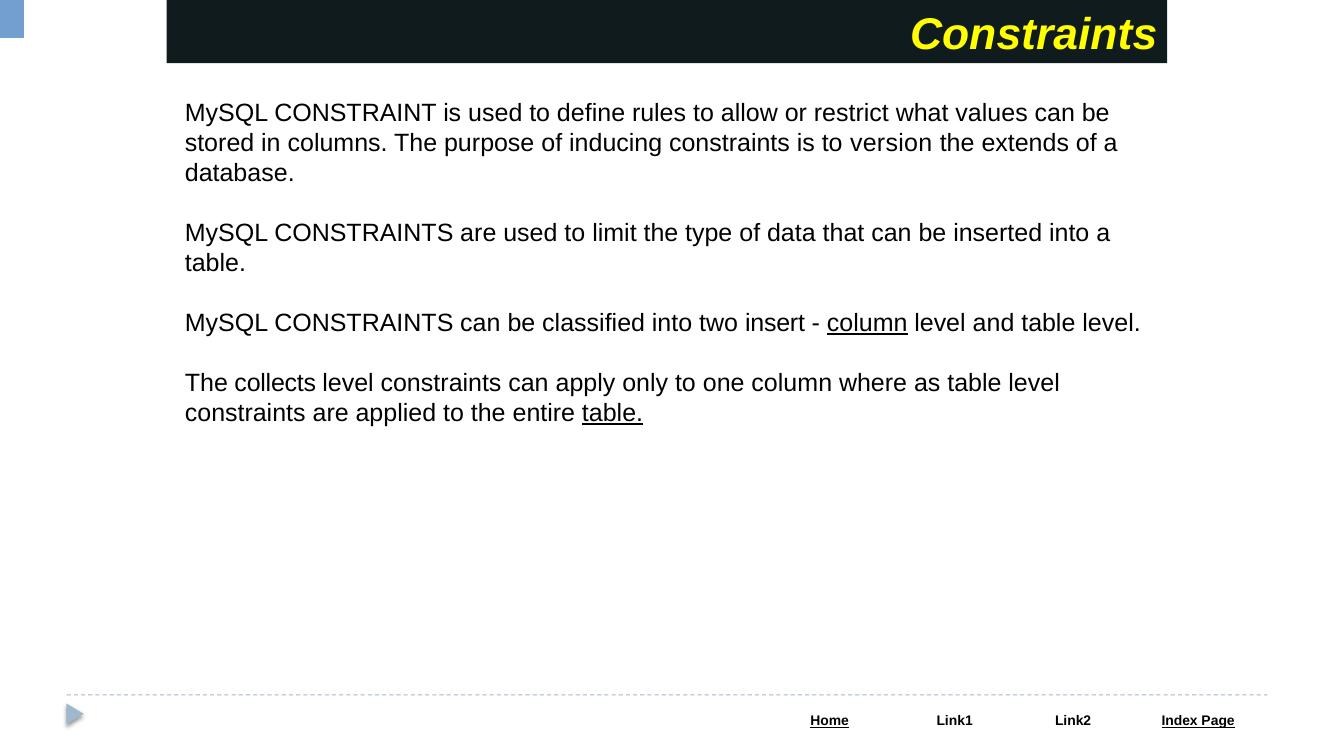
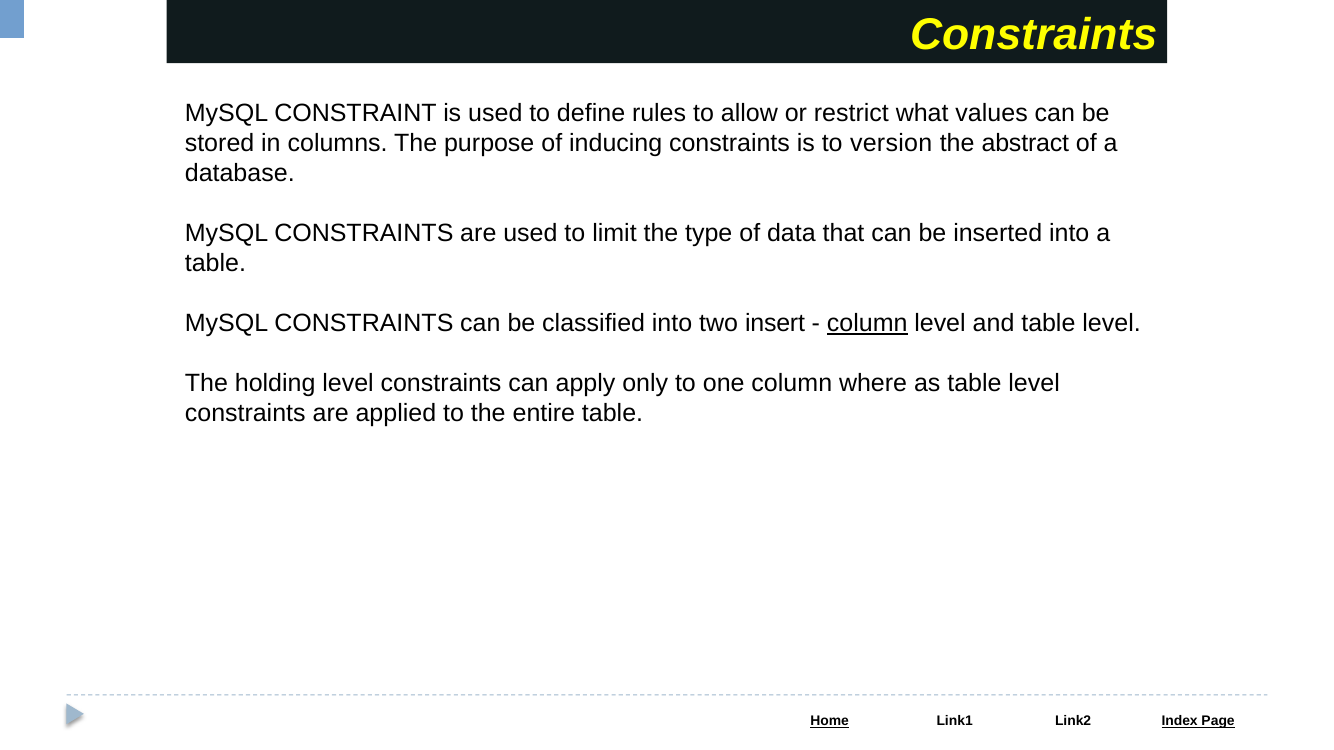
extends: extends -> abstract (1025, 143)
collects: collects -> holding (275, 383)
table underline: present -> none (613, 413)
